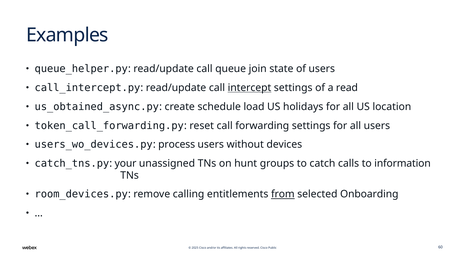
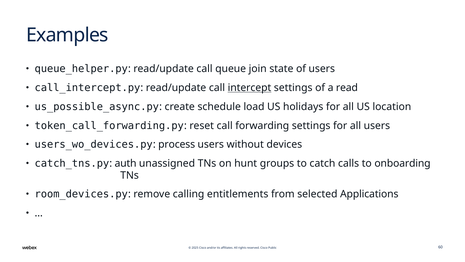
us_obtained_async.py: us_obtained_async.py -> us_possible_async.py (97, 106)
your: your -> auth (126, 163)
information: information -> onboarding (403, 163)
from underline: present -> none (283, 194)
Onboarding: Onboarding -> Applications (369, 194)
